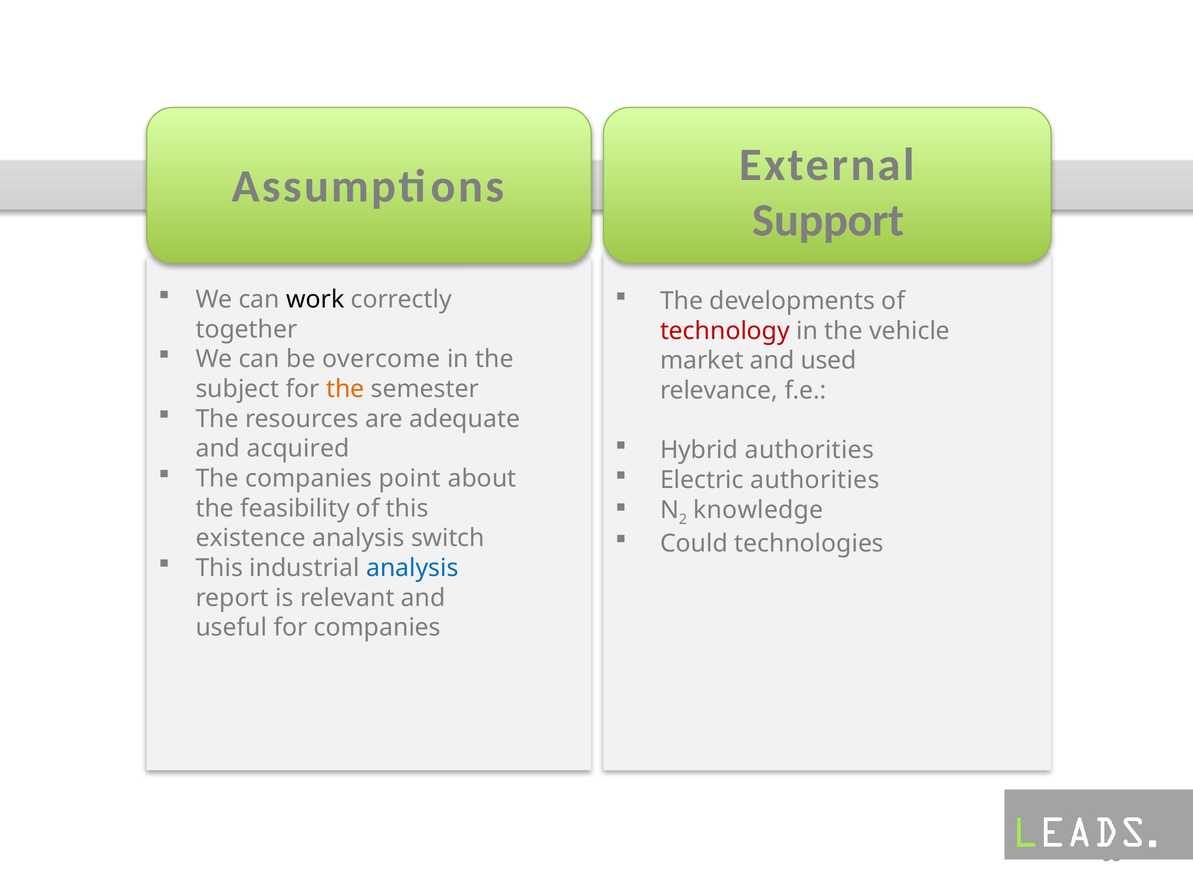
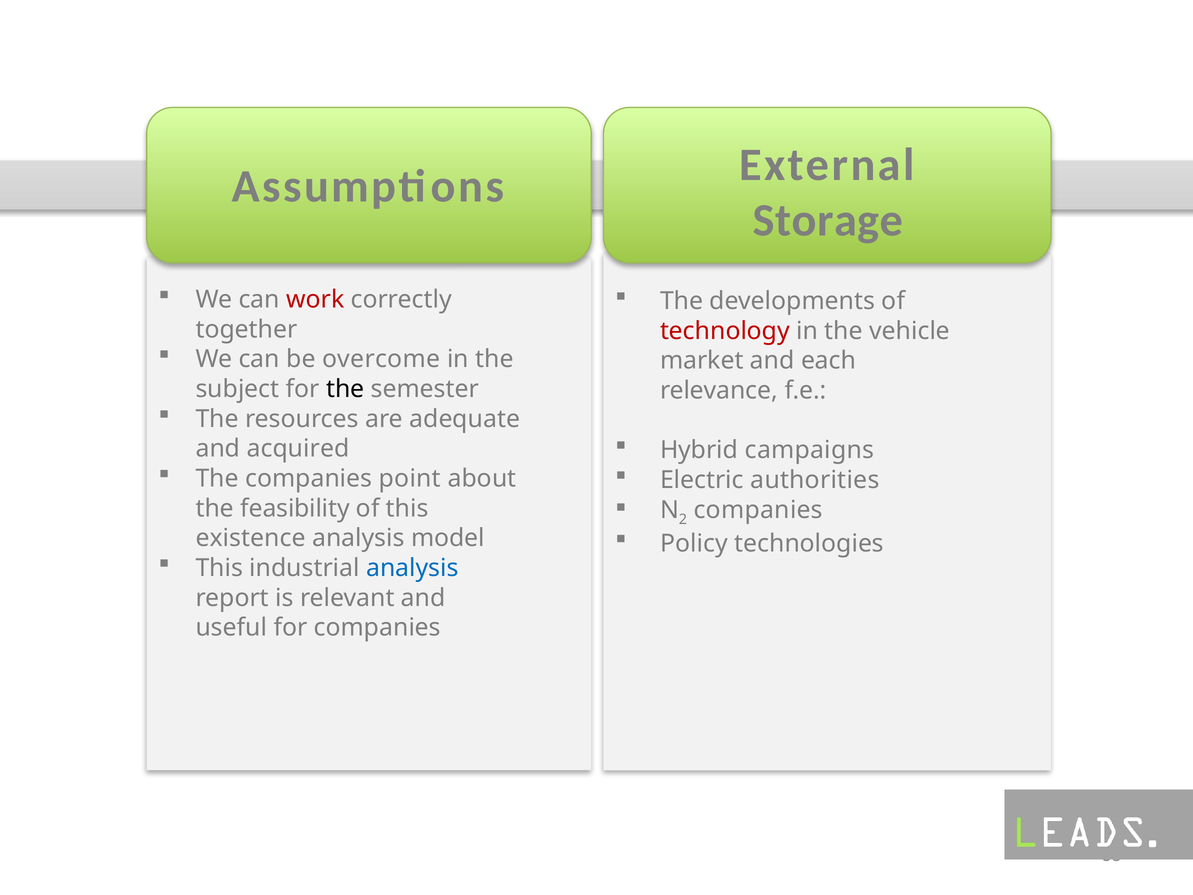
Support: Support -> Storage (828, 220)
work colour: black -> red (315, 299)
used: used -> each (829, 361)
the colour: orange -> black (345, 389)
Hybrid authorities: authorities -> campaigns (809, 450)
knowledge: knowledge -> companies (758, 510)
Could: Could -> Policy (694, 544)
switch: switch -> model (448, 538)
